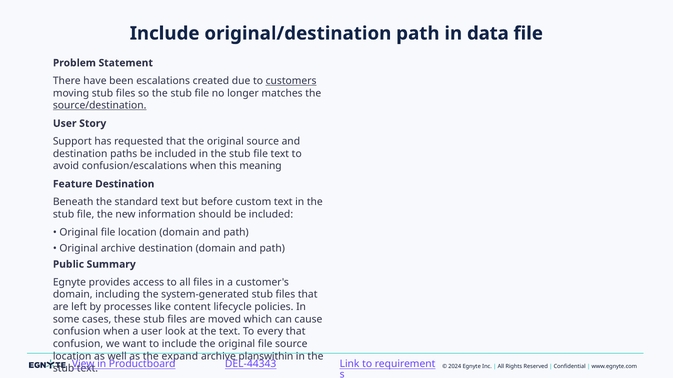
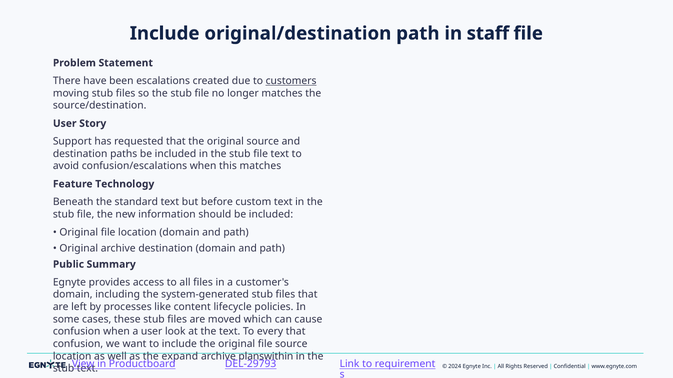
data: data -> staff (488, 33)
source/destination underline: present -> none (100, 106)
this meaning: meaning -> matches (260, 166)
Feature Destination: Destination -> Technology (125, 184)
DEL-44343: DEL-44343 -> DEL-29793 (251, 365)
